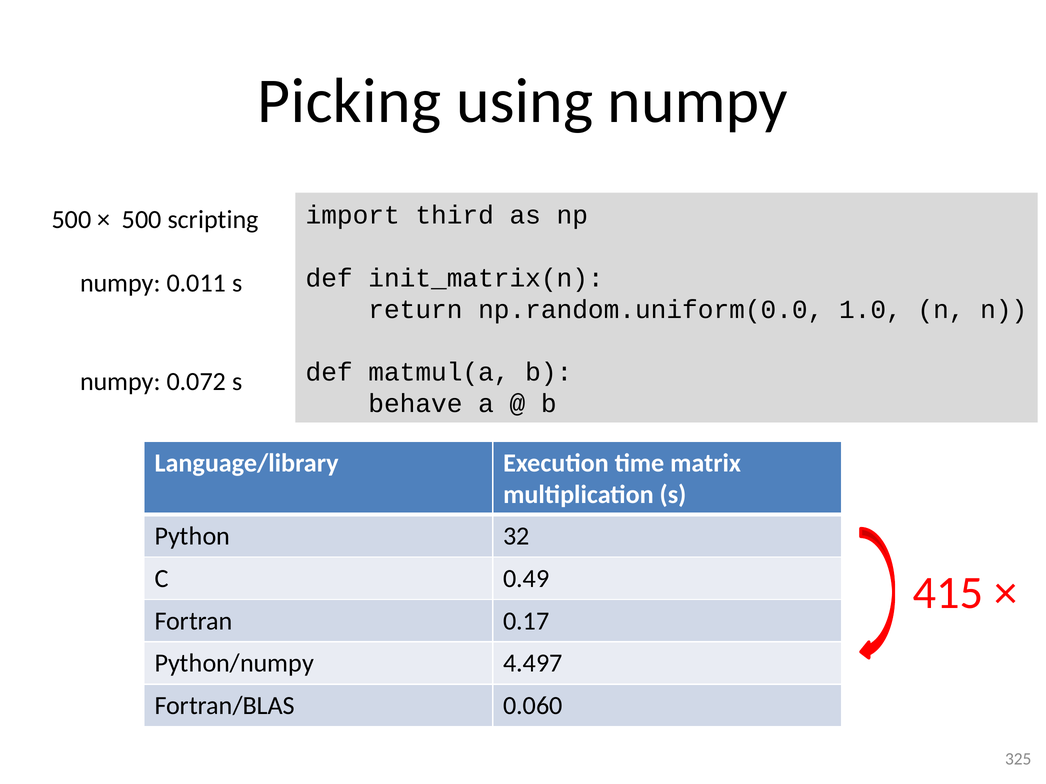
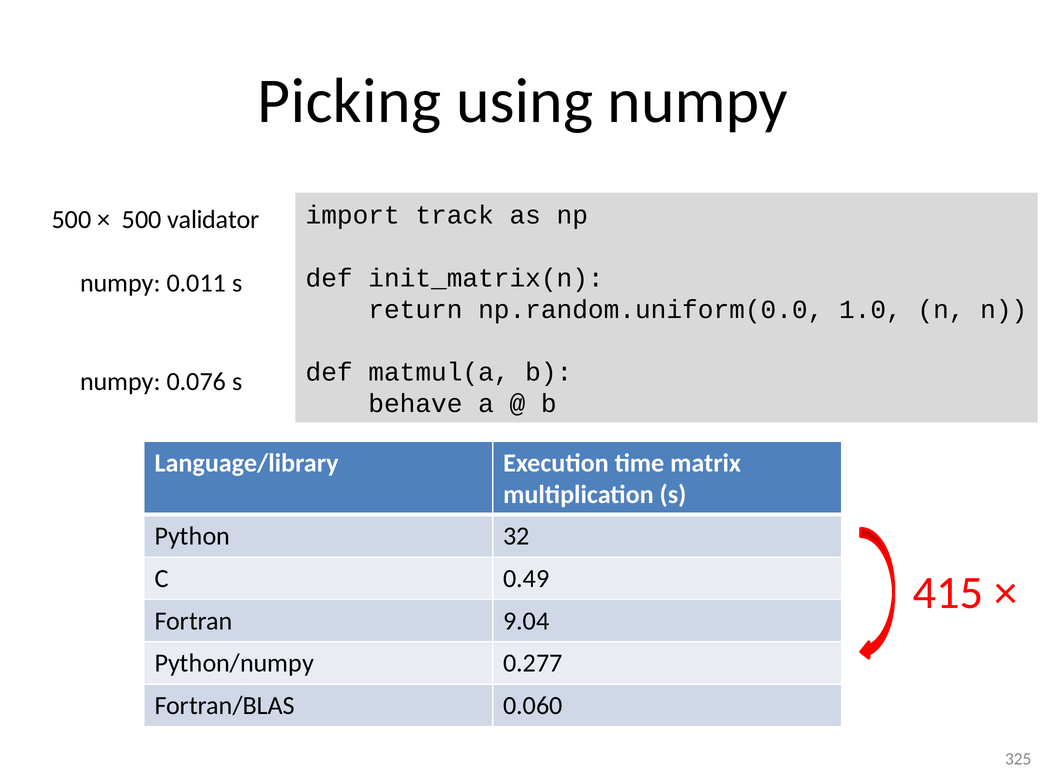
third: third -> track (455, 215)
scripting: scripting -> validator (213, 220)
0.072: 0.072 -> 0.076 (196, 382)
0.17: 0.17 -> 9.04 (526, 621)
4.497: 4.497 -> 0.277 (533, 664)
